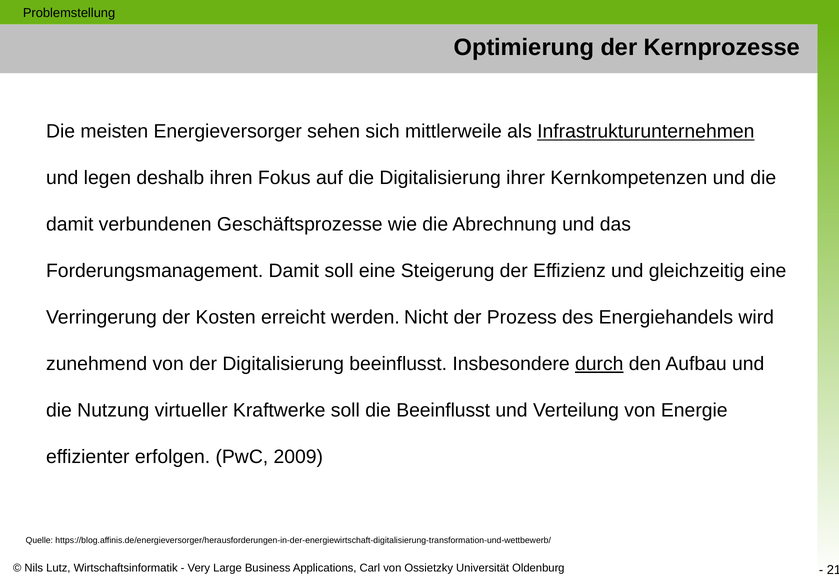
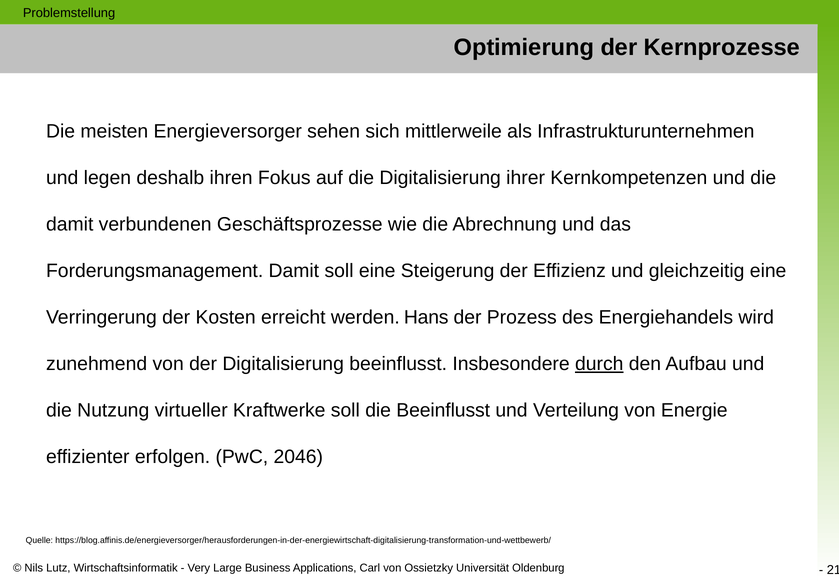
Infrastrukturunternehmen underline: present -> none (646, 132)
Nicht: Nicht -> Hans (426, 317)
2009: 2009 -> 2046 (298, 457)
